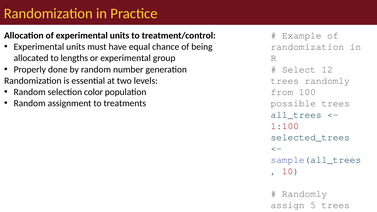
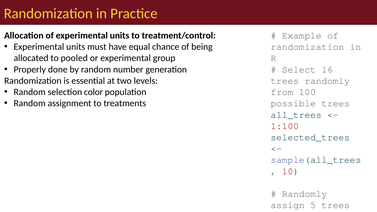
lengths: lengths -> pooled (74, 58)
12: 12 -> 16 (327, 69)
